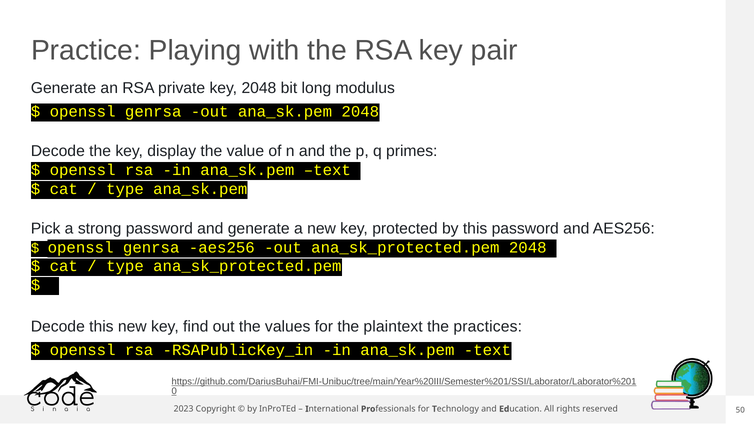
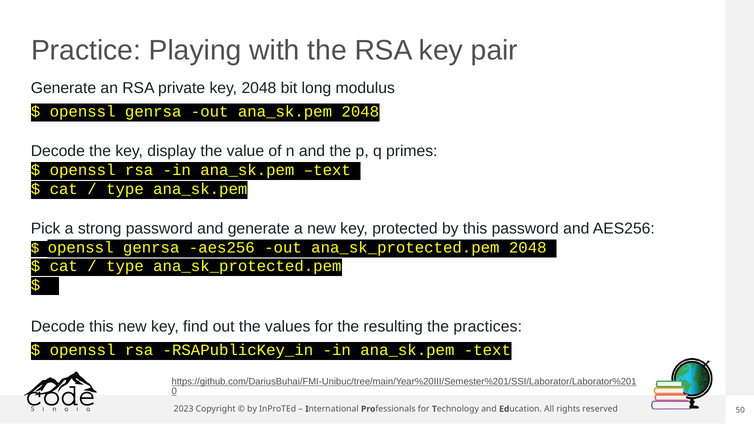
plaintext: plaintext -> resulting (393, 327)
